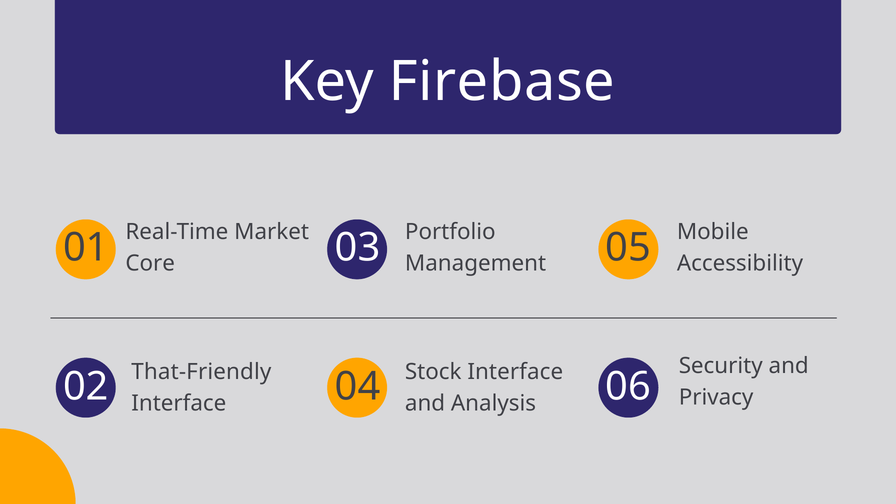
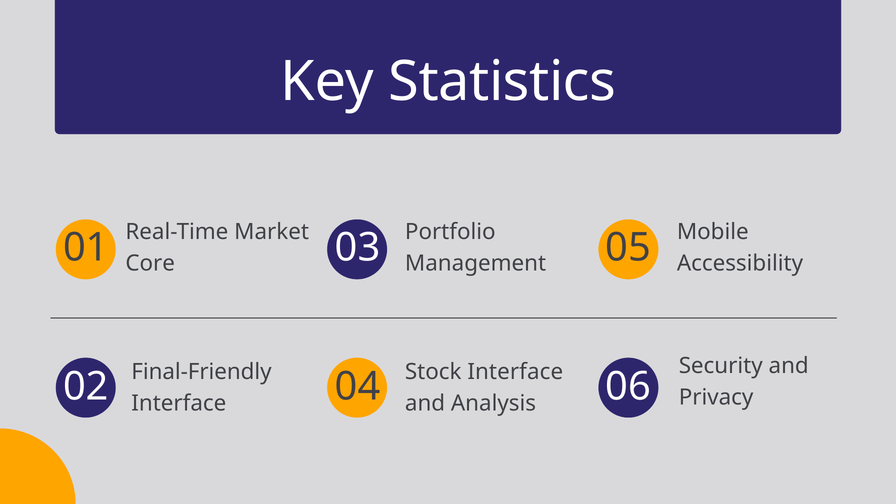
Firebase: Firebase -> Statistics (502, 82)
That-Friendly: That-Friendly -> Final-Friendly (201, 372)
